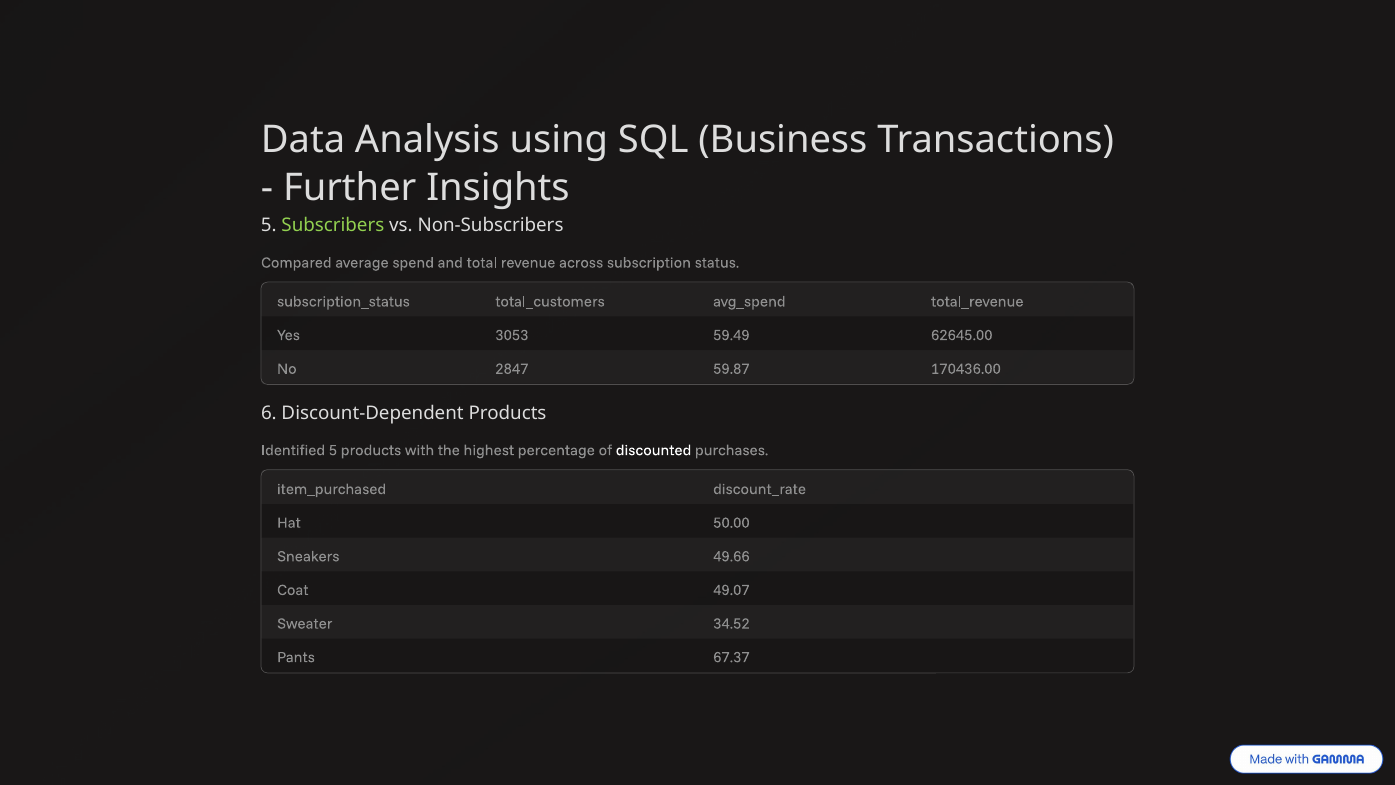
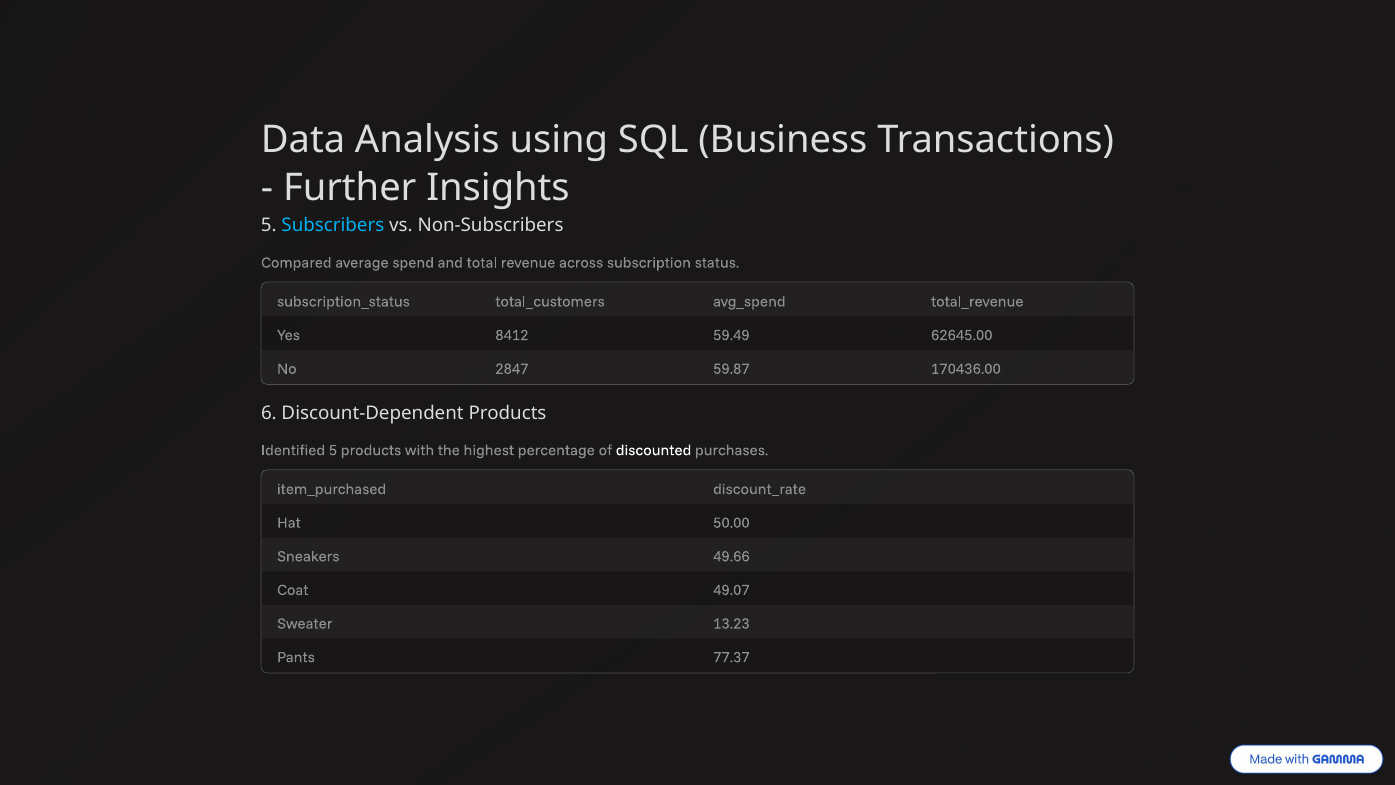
Subscribers colour: light green -> light blue (333, 225)
3053: 3053 -> 8412 (512, 335)
34.52: 34.52 -> 13.23 (731, 623)
67.37: 67.37 -> 77.37 (731, 657)
